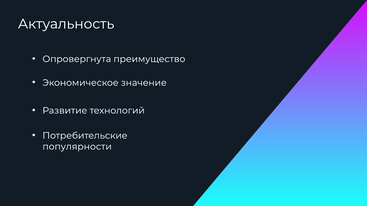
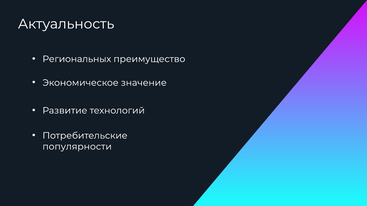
Опровергнута: Опровергнута -> Региональных (77, 59)
